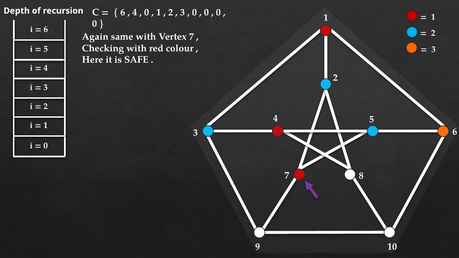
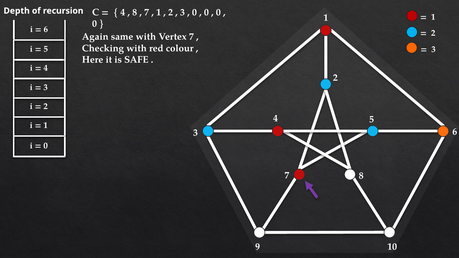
6: 6 -> 4 (123, 12)
4: 4 -> 8 (135, 12)
0: 0 -> 7 (147, 12)
